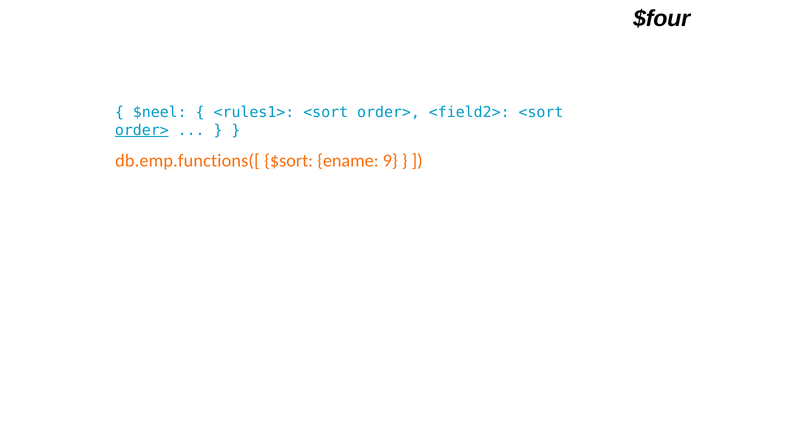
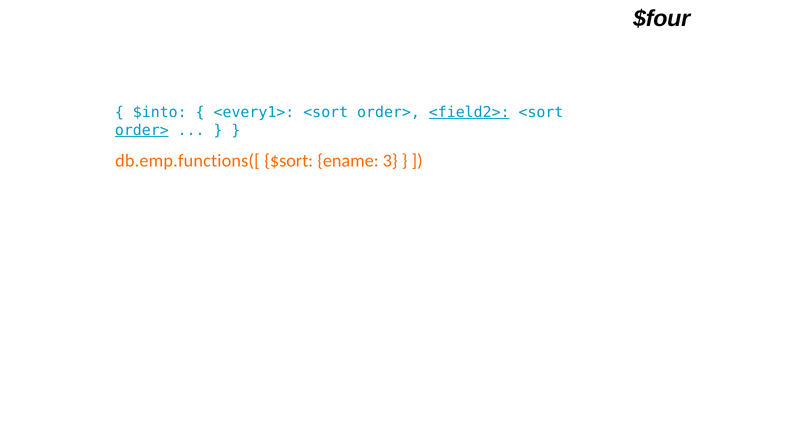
$neel: $neel -> $into (160, 112)
<rules1>: <rules1> -> <every1> (254, 112)
<field2> underline: none -> present (469, 112)
9: 9 -> 3 (390, 161)
